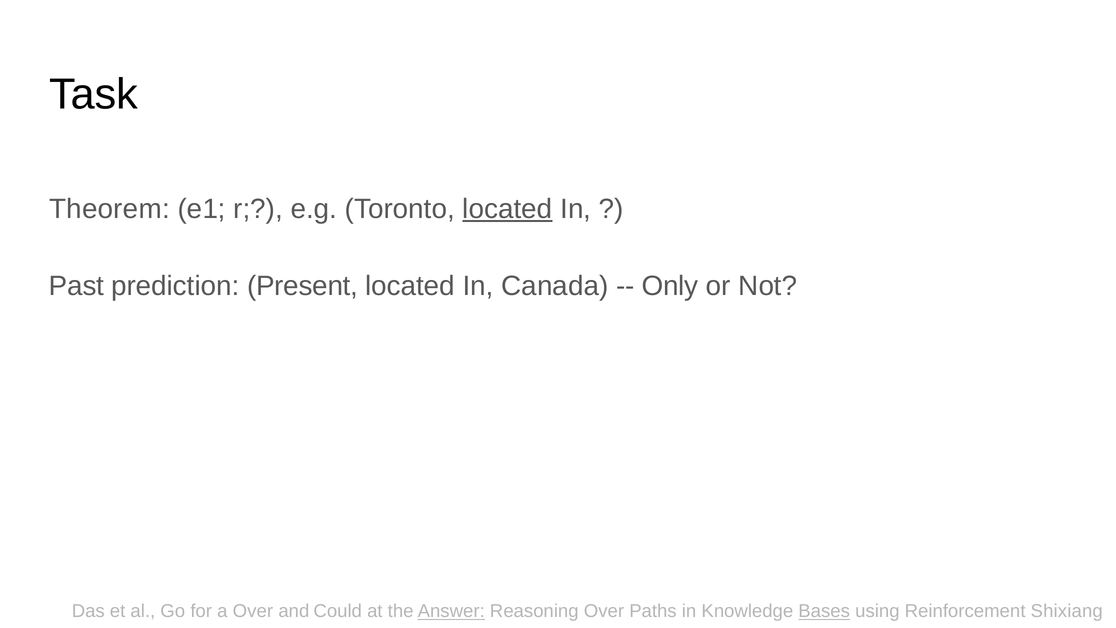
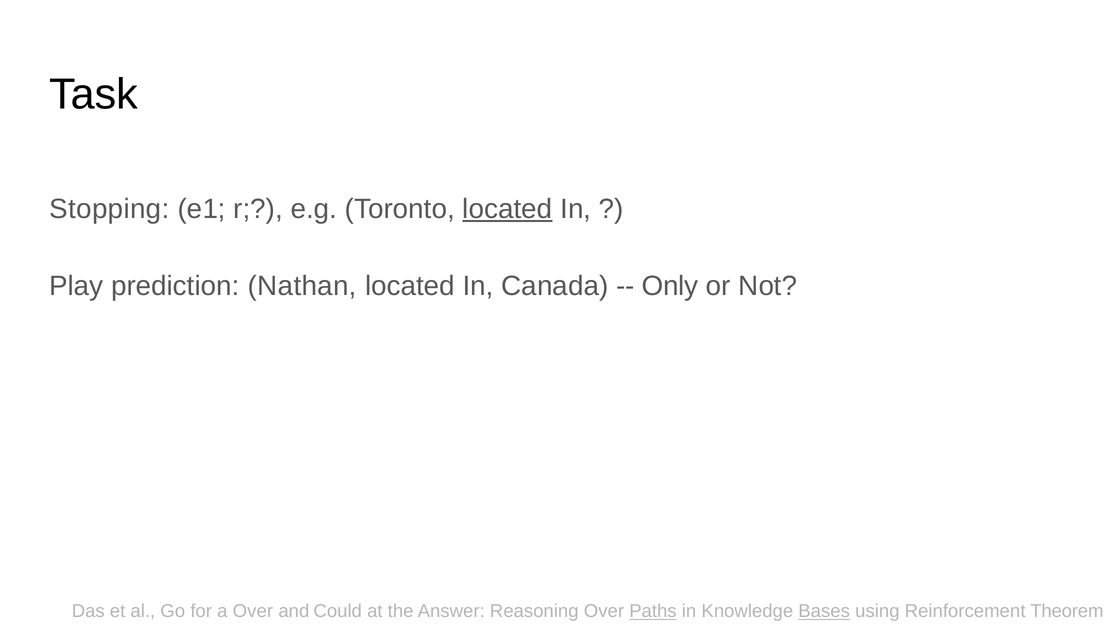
Theorem: Theorem -> Stopping (109, 209)
Past: Past -> Play (76, 286)
Present: Present -> Nathan (302, 286)
Answer underline: present -> none (451, 611)
Paths underline: none -> present (653, 611)
Shixiang: Shixiang -> Theorem (1067, 611)
